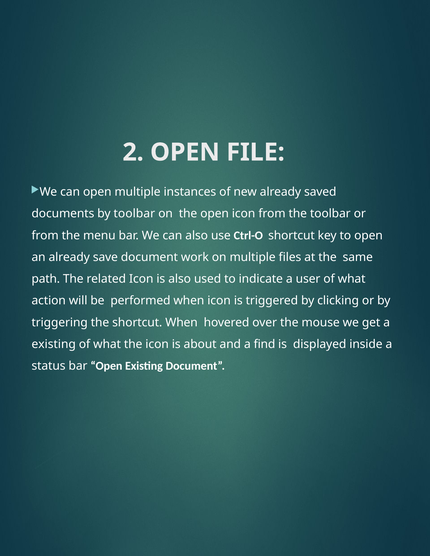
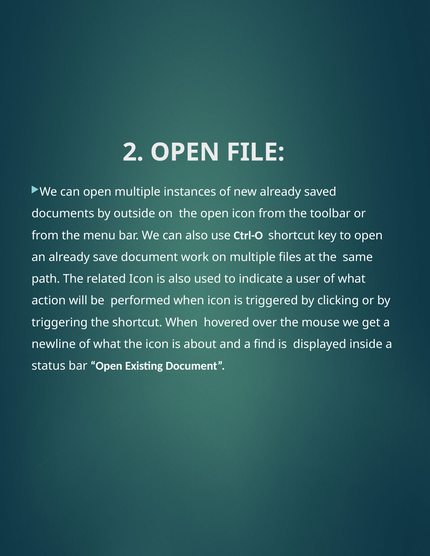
by toolbar: toolbar -> outside (134, 214)
existing: existing -> newline (54, 345)
